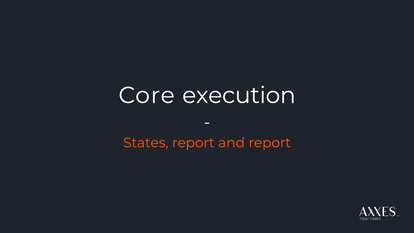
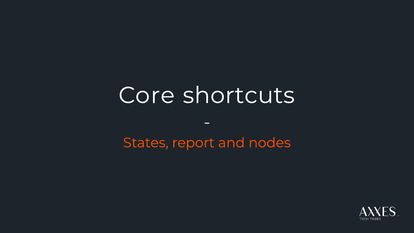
execution: execution -> shortcuts (239, 95)
and report: report -> nodes (270, 143)
